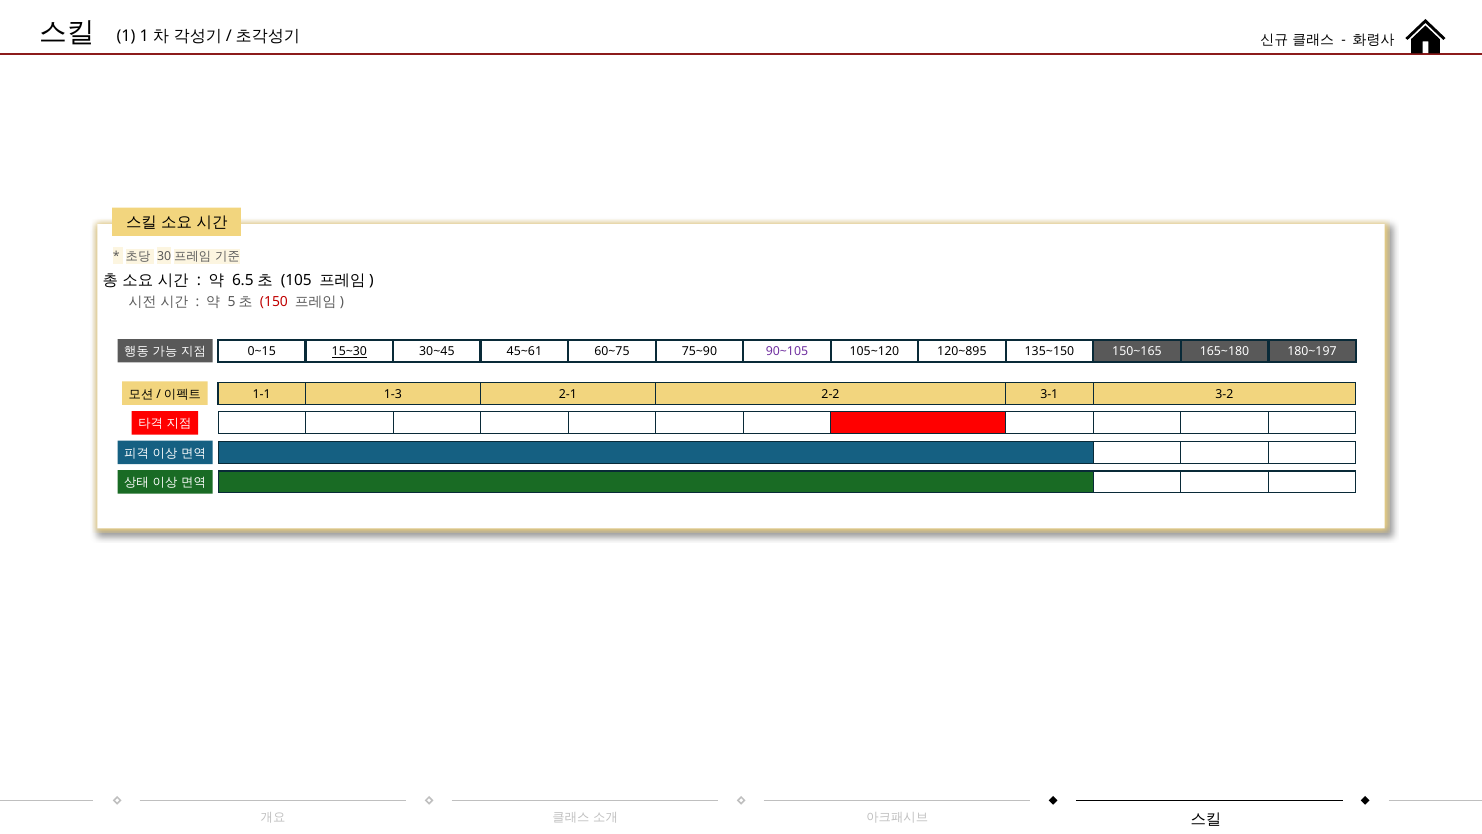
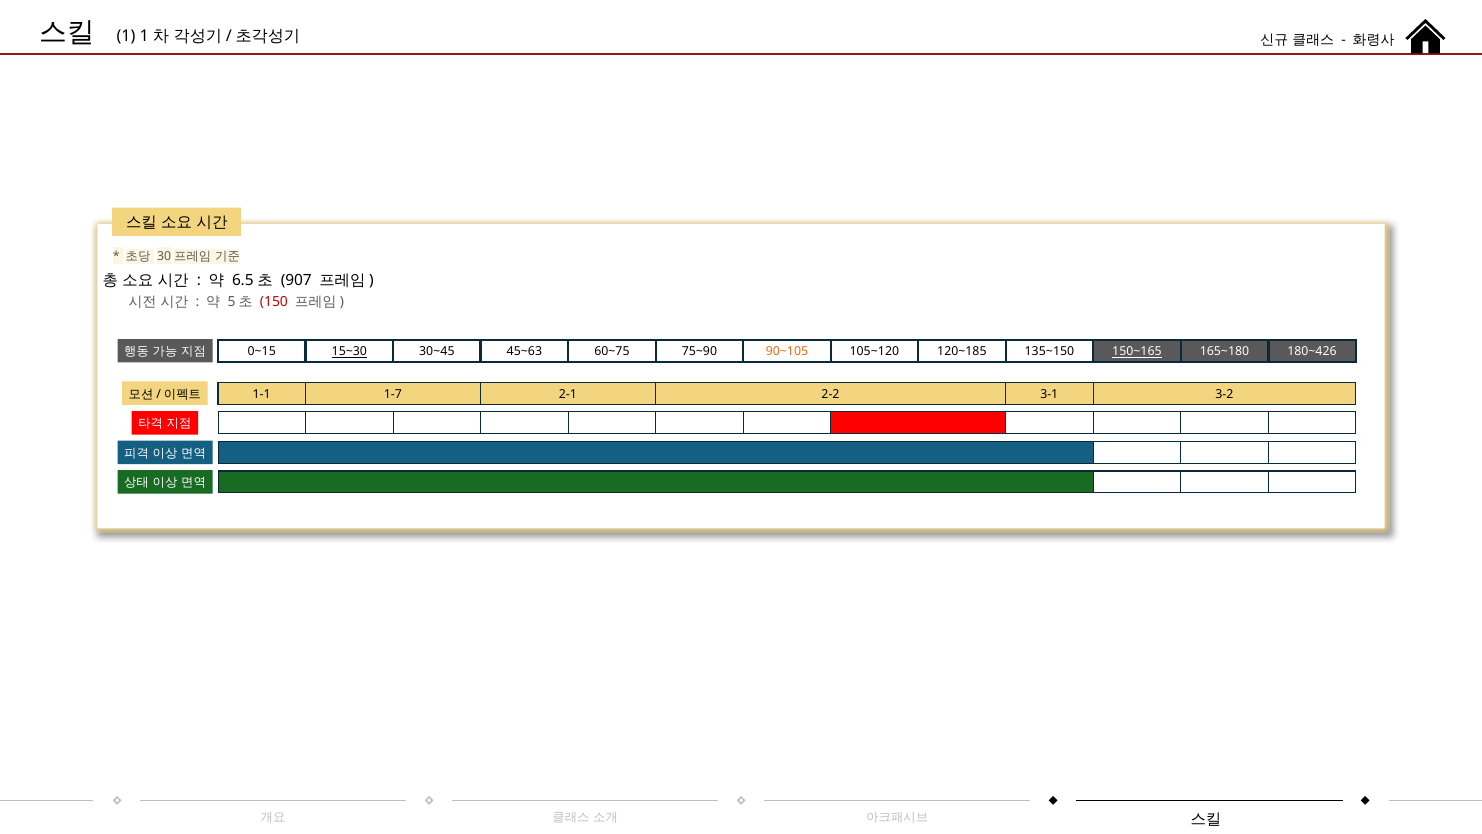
105: 105 -> 907 (296, 280)
45~61: 45~61 -> 45~63 (524, 351)
90~105 colour: purple -> orange (787, 351)
120~895: 120~895 -> 120~185 (962, 351)
150~165 underline: none -> present (1137, 351)
180~197: 180~197 -> 180~426 (1312, 351)
1-3: 1-3 -> 1-7 (393, 394)
